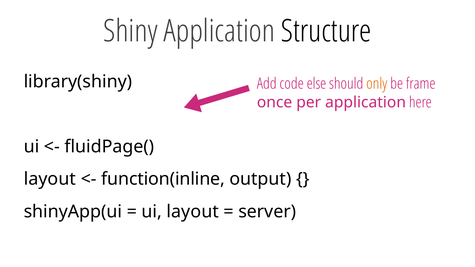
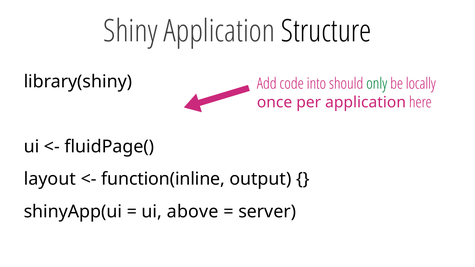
else: else -> into (316, 84)
only colour: orange -> green (377, 84)
frame: frame -> locally (421, 84)
ui layout: layout -> above (193, 212)
